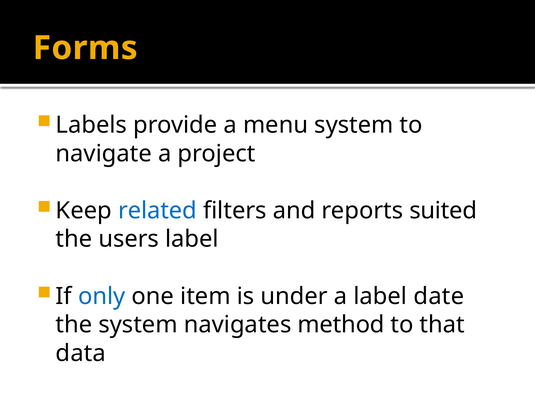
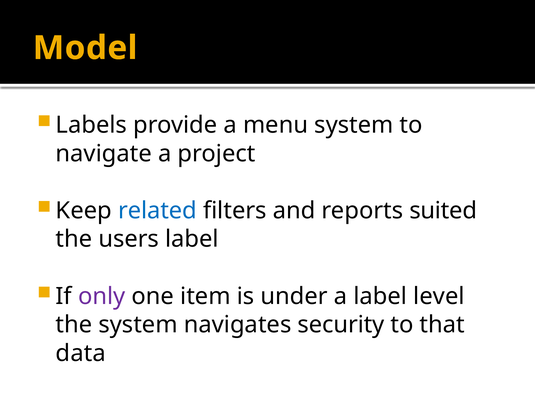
Forms: Forms -> Model (85, 48)
only colour: blue -> purple (102, 296)
date: date -> level (439, 296)
method: method -> security (341, 325)
